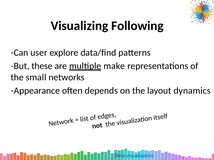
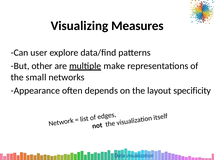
Following: Following -> Measures (137, 26)
these: these -> other (42, 66)
dynamics: dynamics -> specificity (192, 91)
